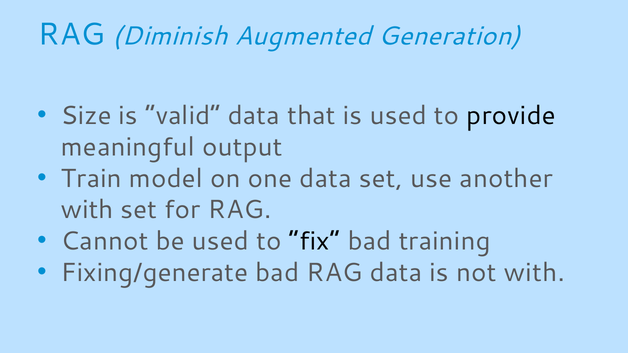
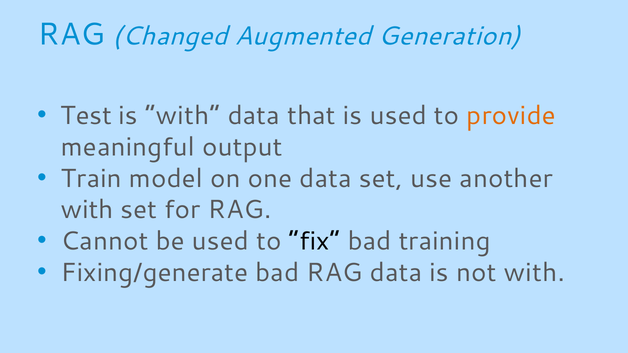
Diminish: Diminish -> Changed (170, 36)
Size: Size -> Test (86, 116)
is valid: valid -> with (183, 116)
provide colour: black -> orange (511, 116)
